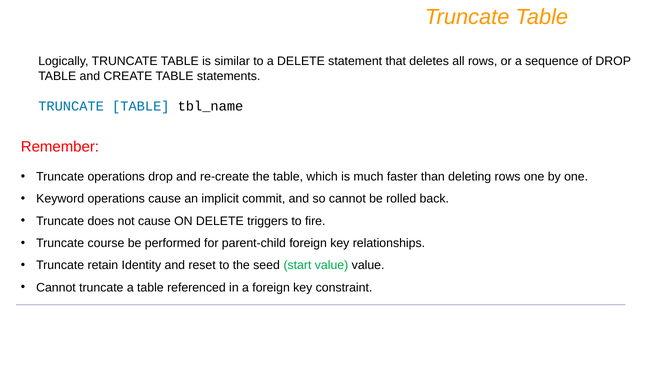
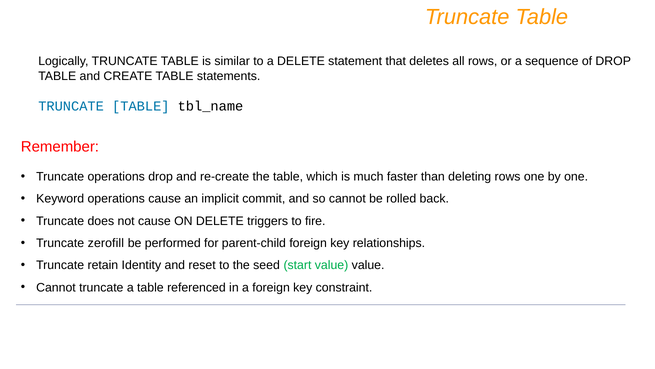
course: course -> zerofill (106, 243)
